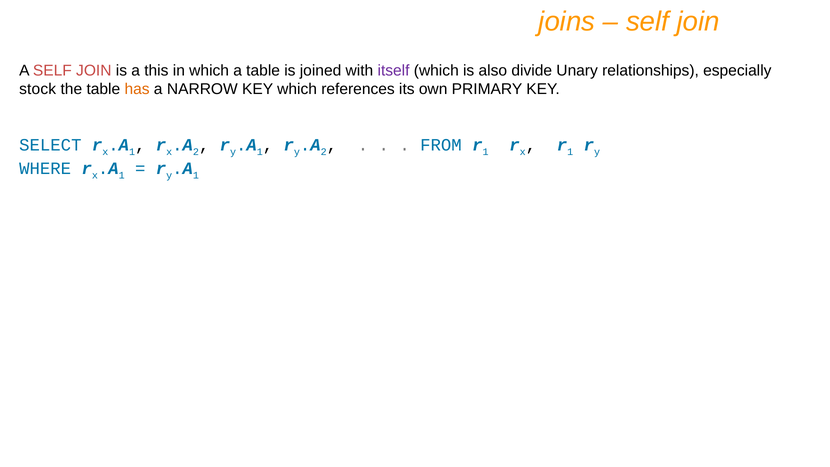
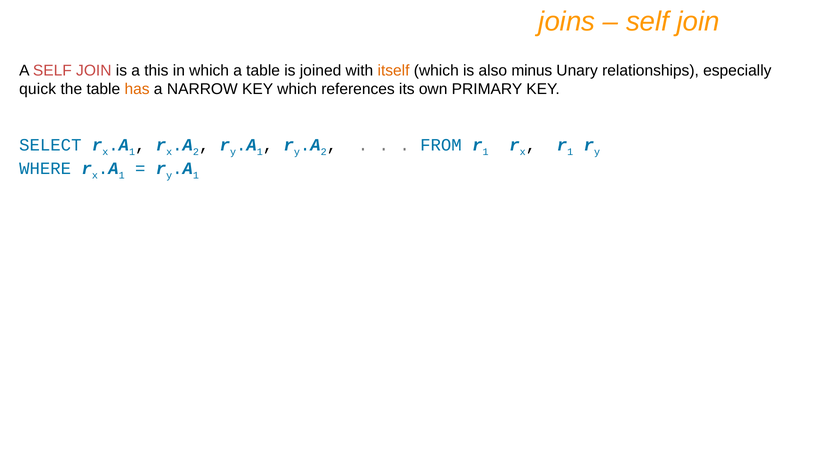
itself colour: purple -> orange (394, 71)
divide: divide -> minus (532, 71)
stock: stock -> quick (38, 89)
